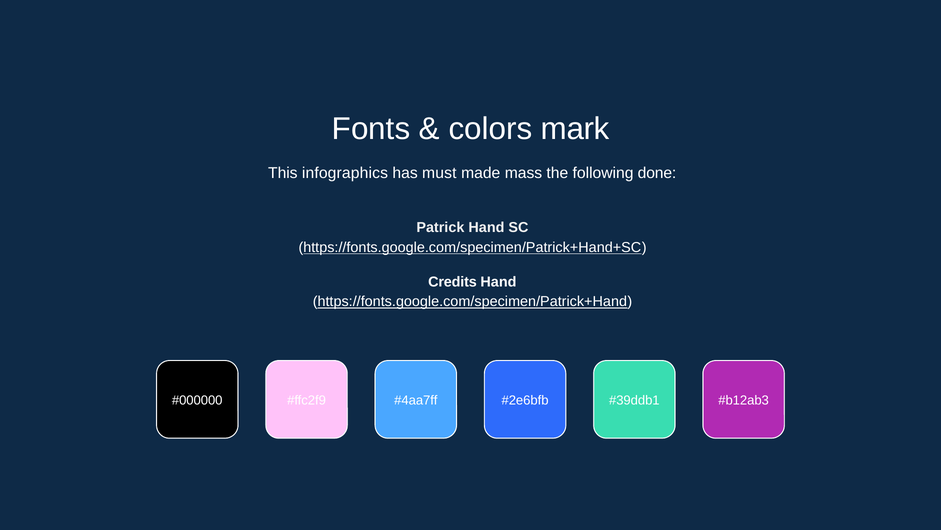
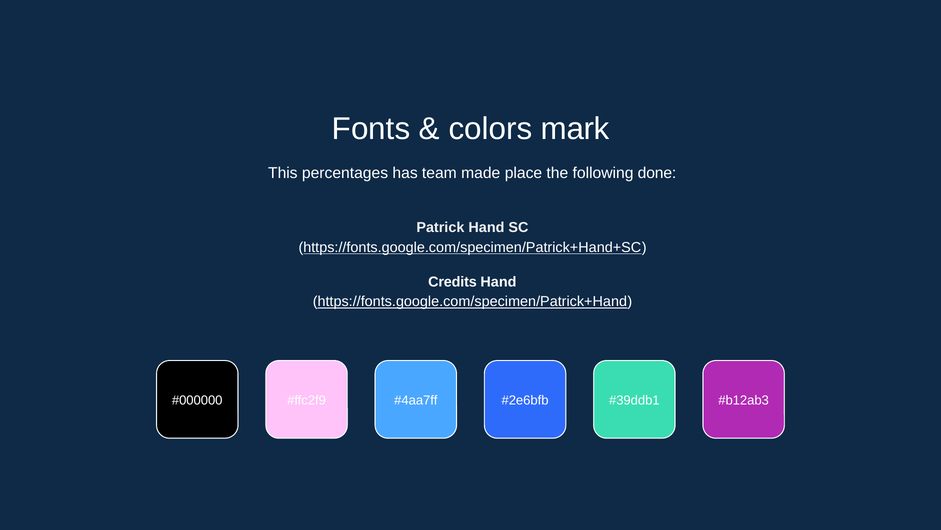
infographics: infographics -> percentages (345, 173)
must: must -> team (439, 173)
mass: mass -> place (523, 173)
